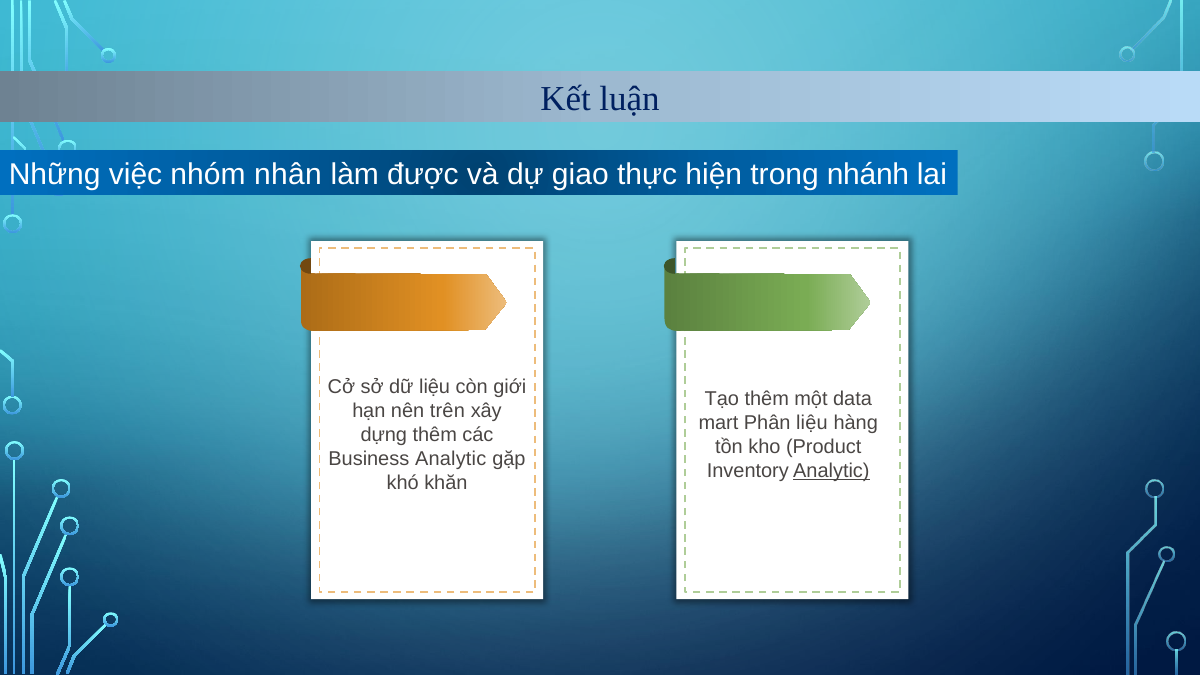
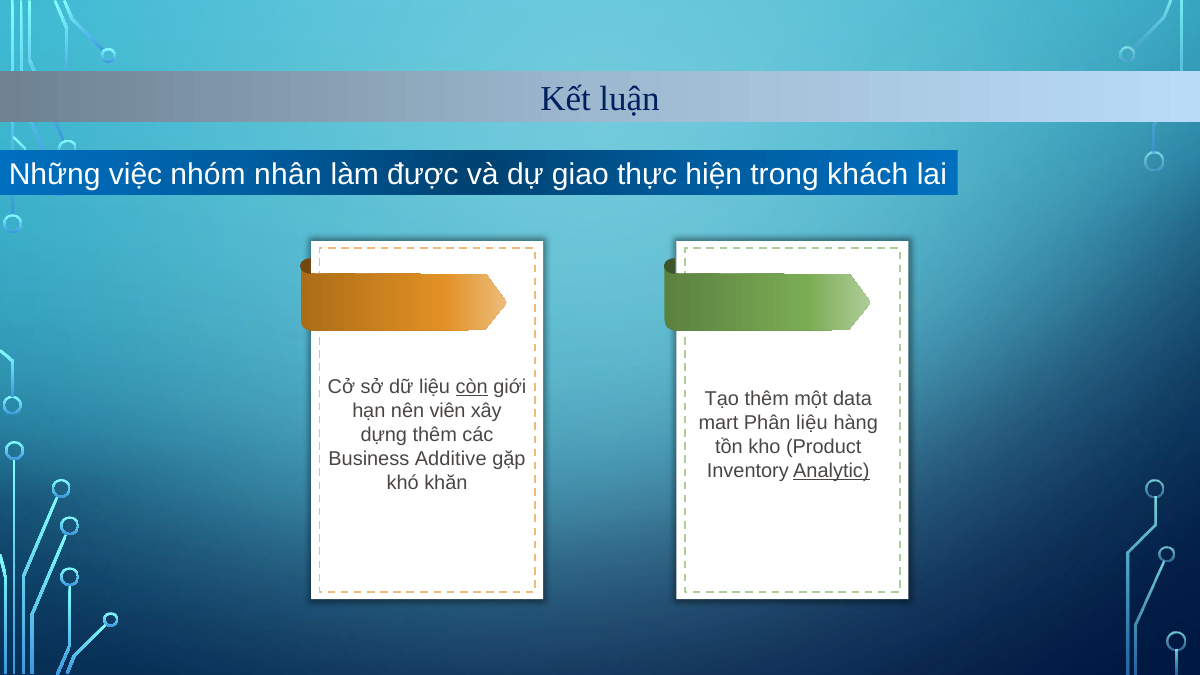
nhánh: nhánh -> khách (868, 175)
còn underline: none -> present (472, 387)
trên: trên -> viên (448, 411)
Business Analytic: Analytic -> Additive (451, 459)
